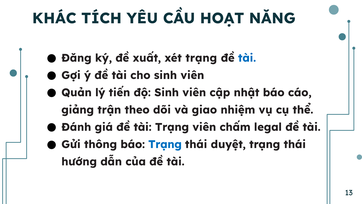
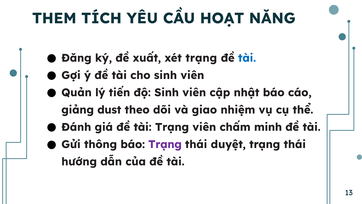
KHÁC: KHÁC -> THEM (54, 18)
trận: trận -> dust (109, 110)
legal: legal -> minh (268, 127)
Trạng colour: blue -> purple (165, 144)
